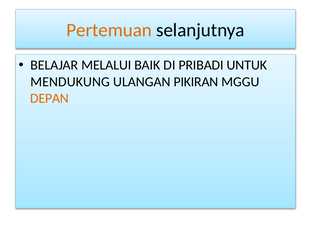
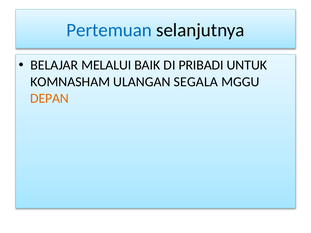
Pertemuan colour: orange -> blue (109, 30)
MENDUKUNG: MENDUKUNG -> KOMNASHAM (70, 82)
PIKIRAN: PIKIRAN -> SEGALA (196, 82)
